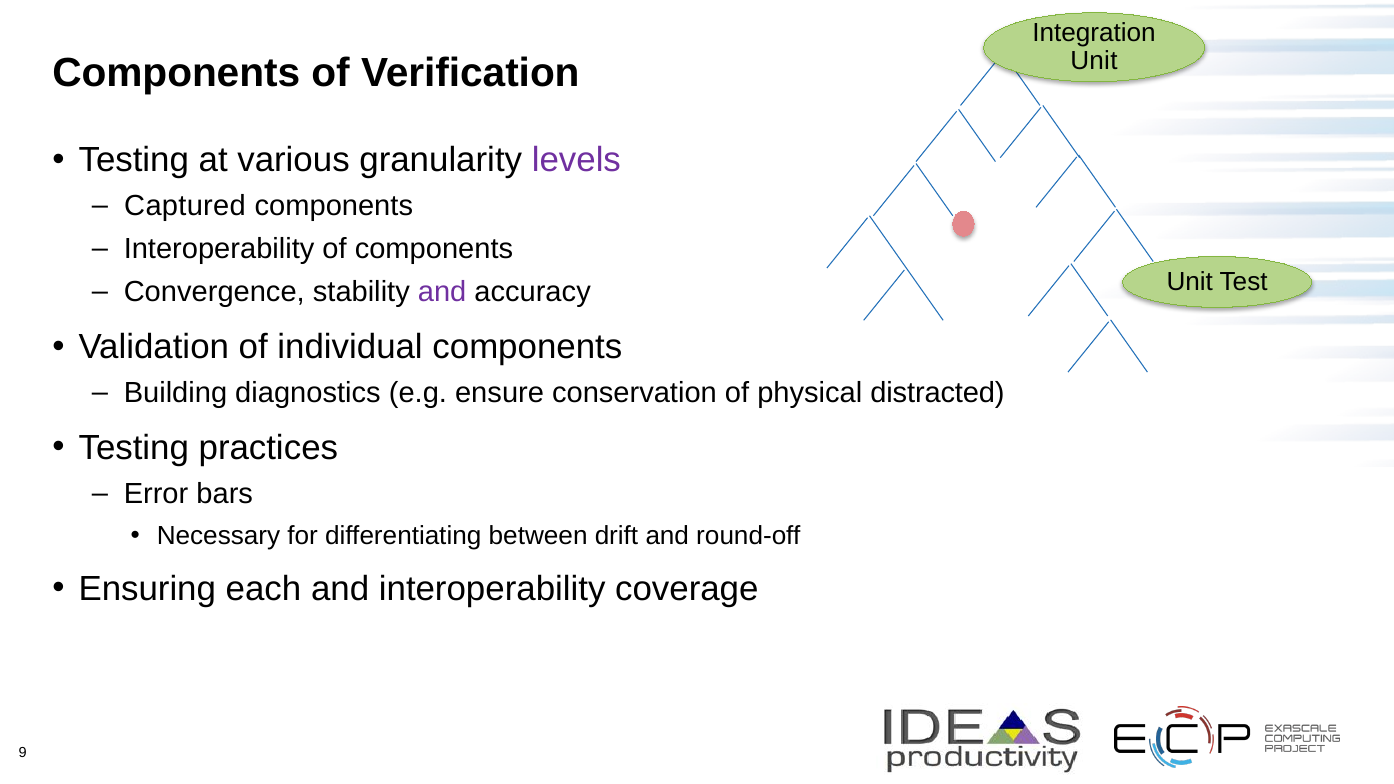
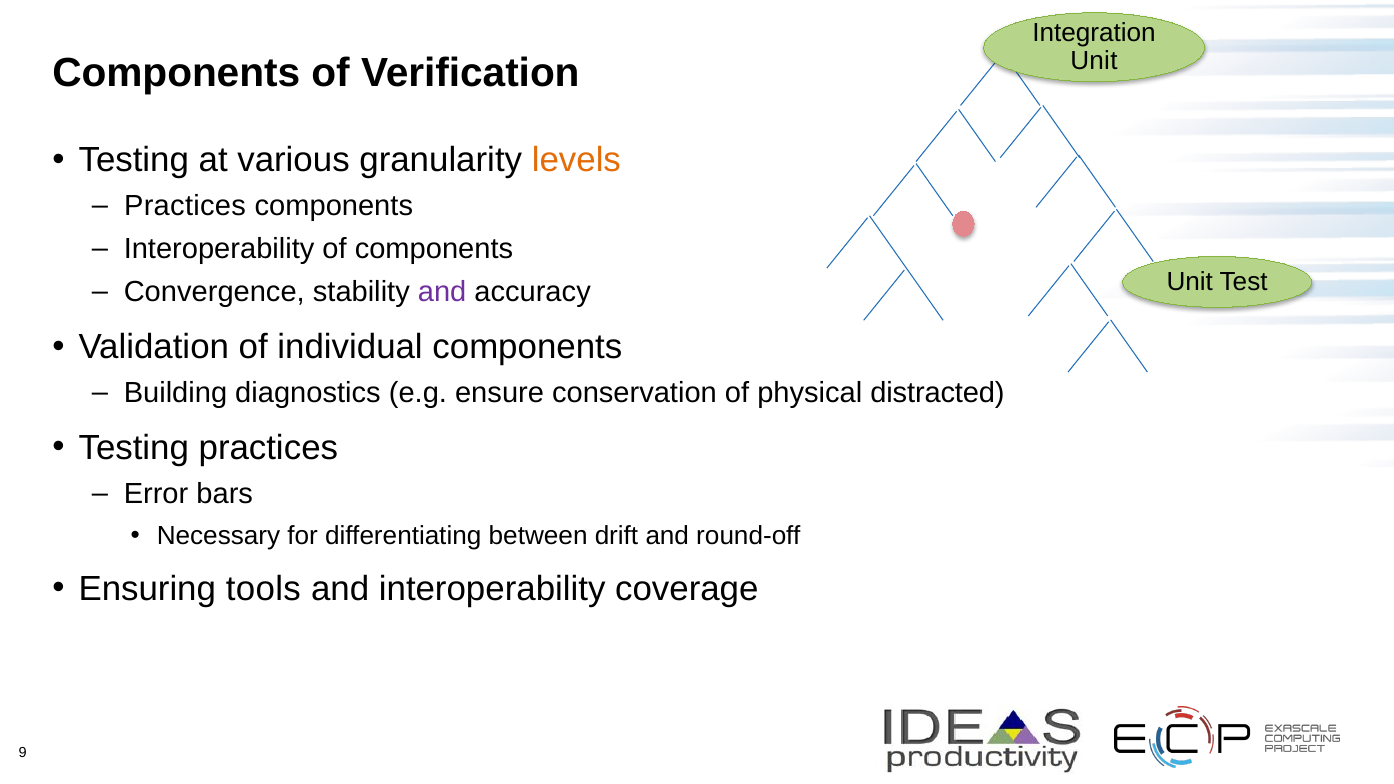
levels colour: purple -> orange (576, 160)
Captured: Captured -> Practices (185, 206)
each: each -> tools (263, 589)
